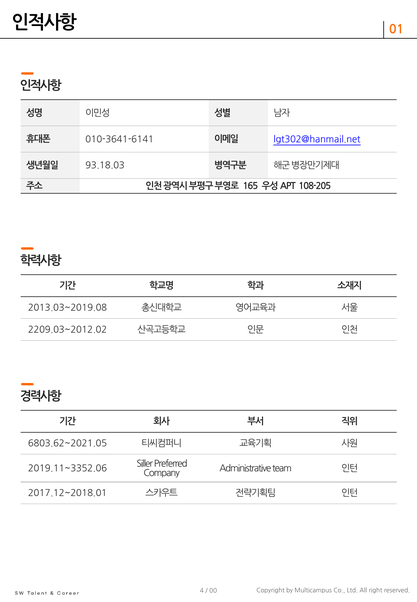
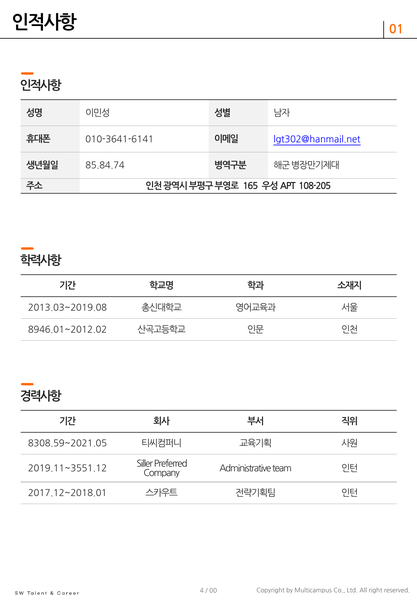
93.18.03: 93.18.03 -> 85.84.74 (105, 166)
2209.03~2012.02: 2209.03~2012.02 -> 8946.01~2012.02 (68, 330)
6803.62~2021.05: 6803.62~2021.05 -> 8308.59~2021.05 (68, 444)
2019.11~3352.06: 2019.11~3352.06 -> 2019.11~3551.12 (68, 469)
